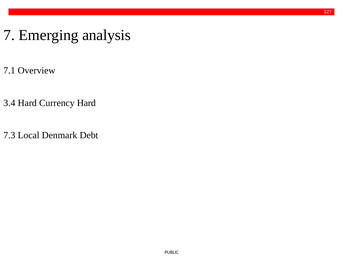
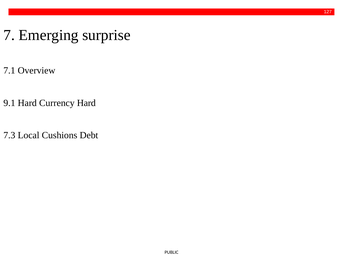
analysis: analysis -> surprise (106, 35)
3.4: 3.4 -> 9.1 (9, 103)
Denmark: Denmark -> Cushions (60, 135)
